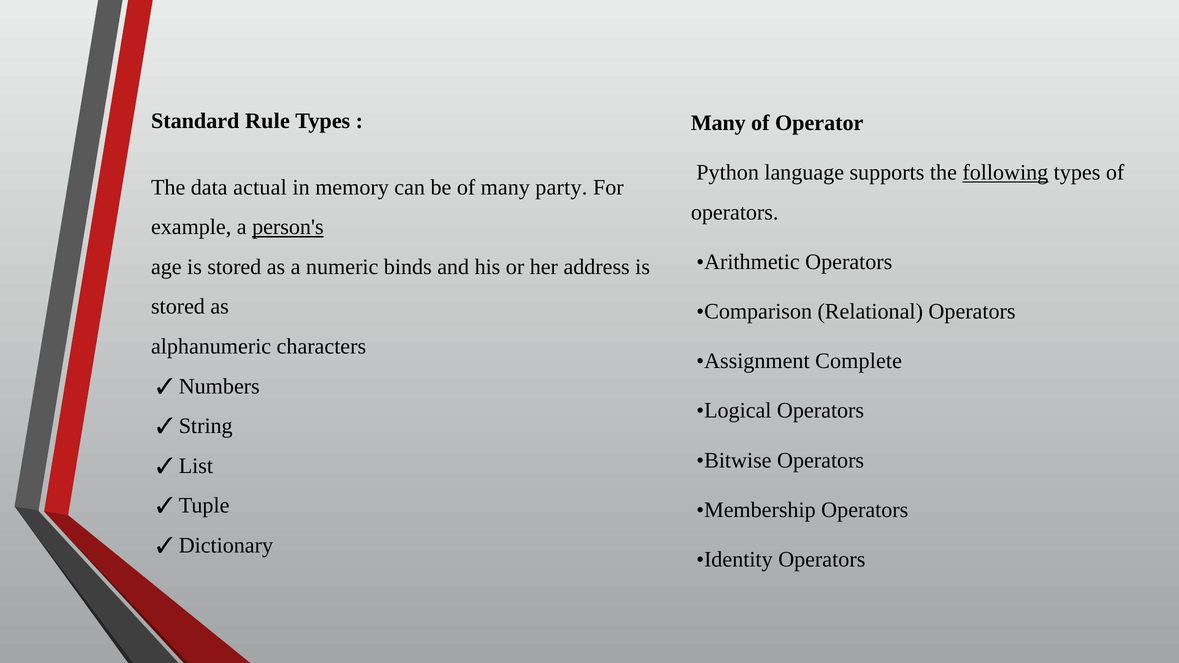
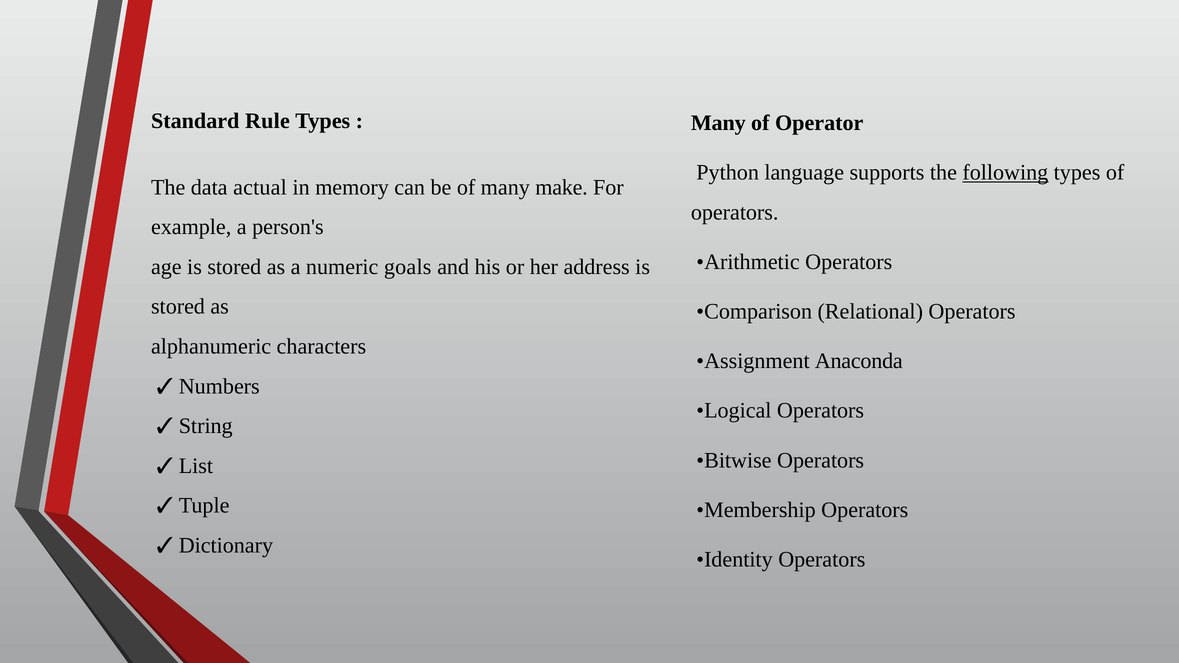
party: party -> make (562, 187)
person's underline: present -> none (288, 227)
binds: binds -> goals (408, 267)
Complete: Complete -> Anaconda (859, 361)
